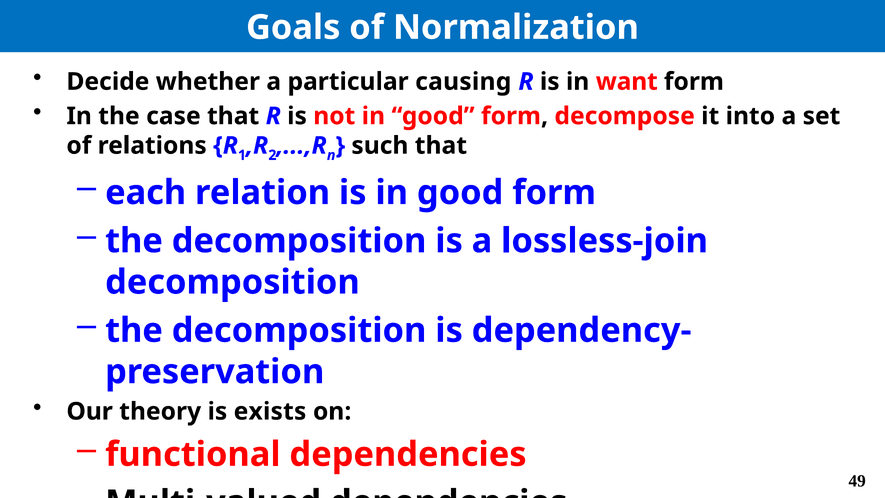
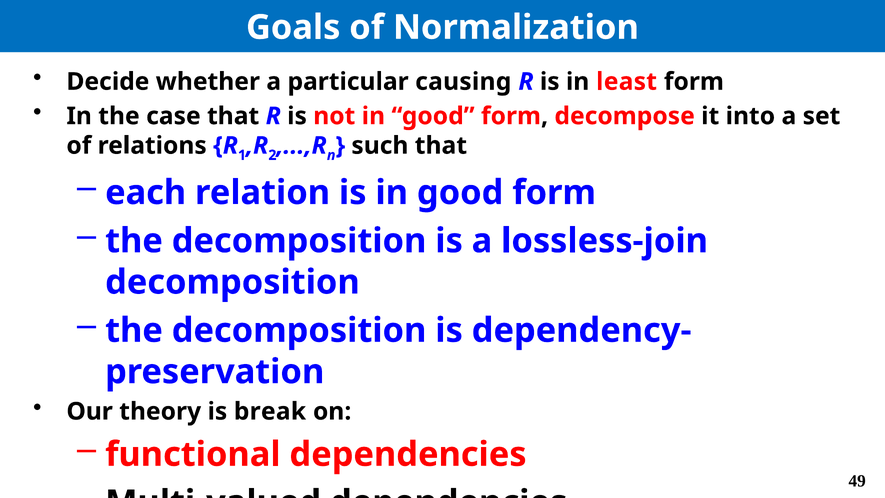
want: want -> least (627, 82)
exists: exists -> break (270, 411)
